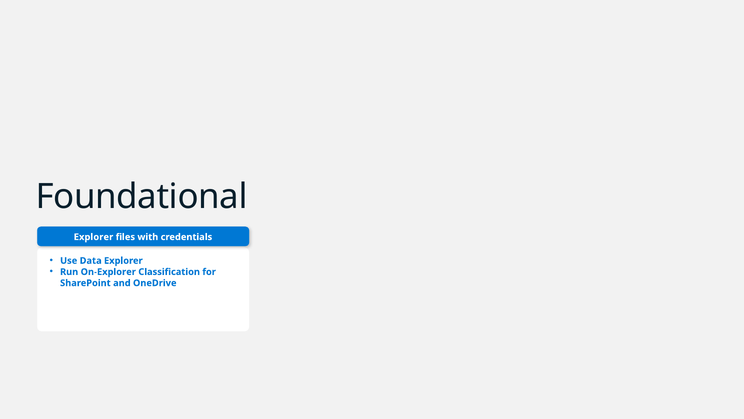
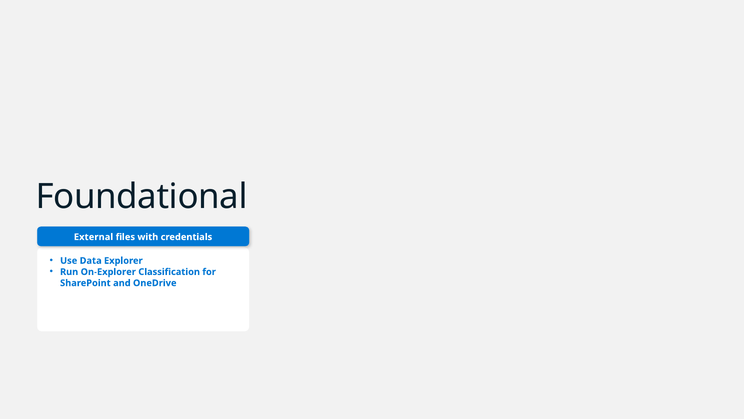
Explorer: Explorer -> External (94, 237)
